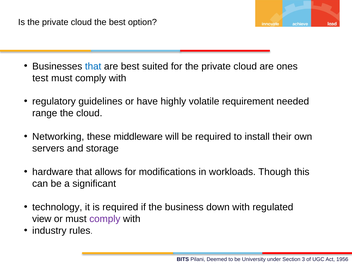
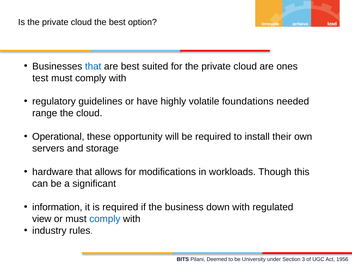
requirement: requirement -> foundations (248, 101)
Networking: Networking -> Operational (58, 137)
middleware: middleware -> opportunity (138, 137)
technology: technology -> information (57, 207)
comply colour: purple -> blue (105, 219)
